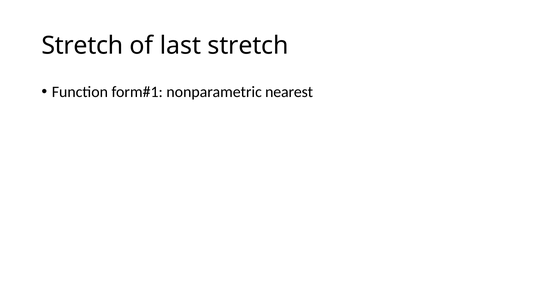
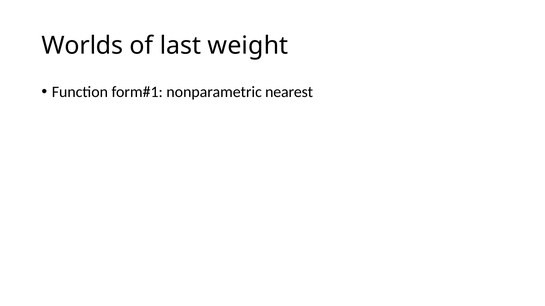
Stretch: Stretch -> Worlds (82, 46)
last stretch: stretch -> weight (248, 46)
